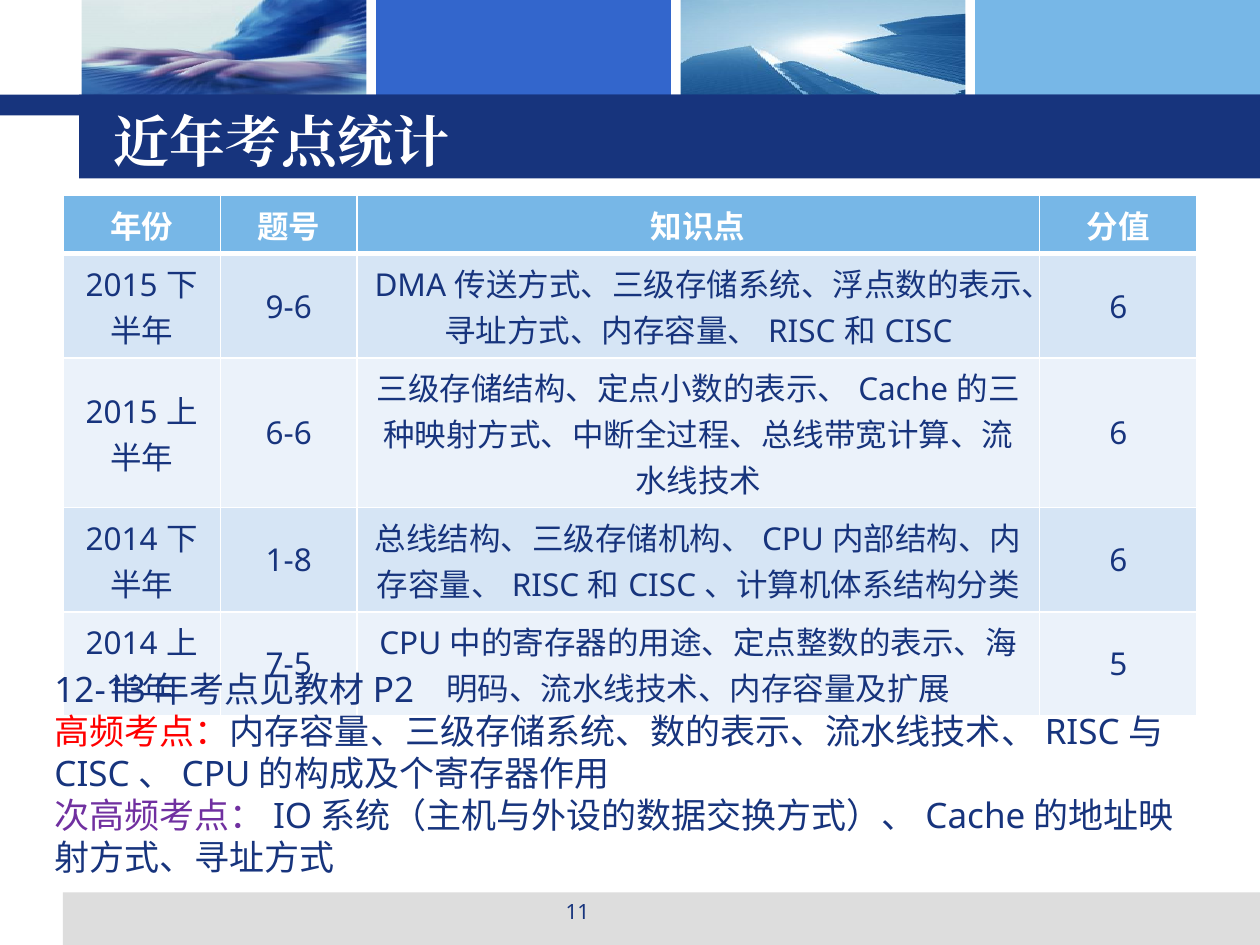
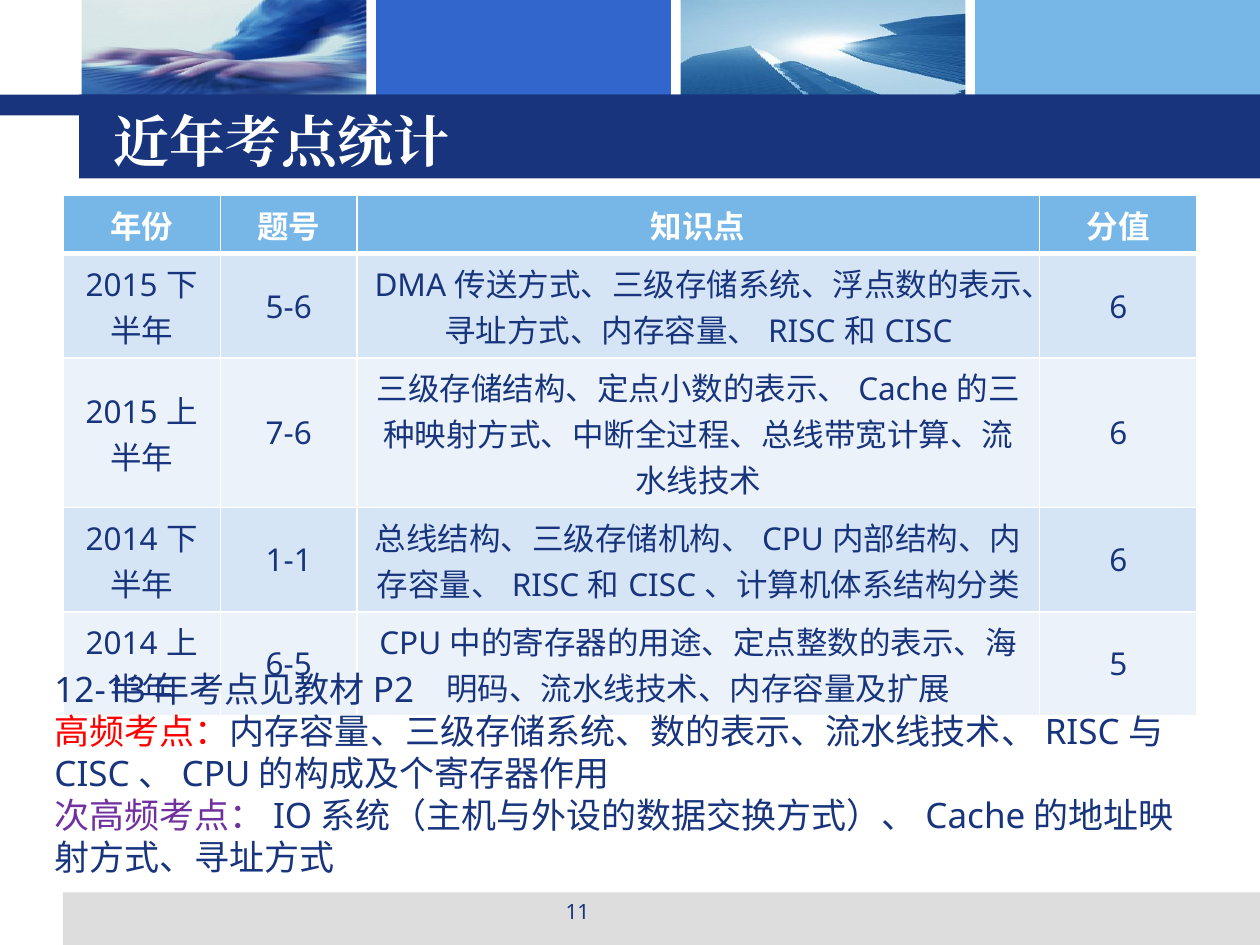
9-6: 9-6 -> 5-6 (289, 308)
6-6: 6-6 -> 7-6 (289, 435)
1-8: 1-8 -> 1-1 (289, 561)
7-5: 7-5 -> 6-5 (289, 666)
